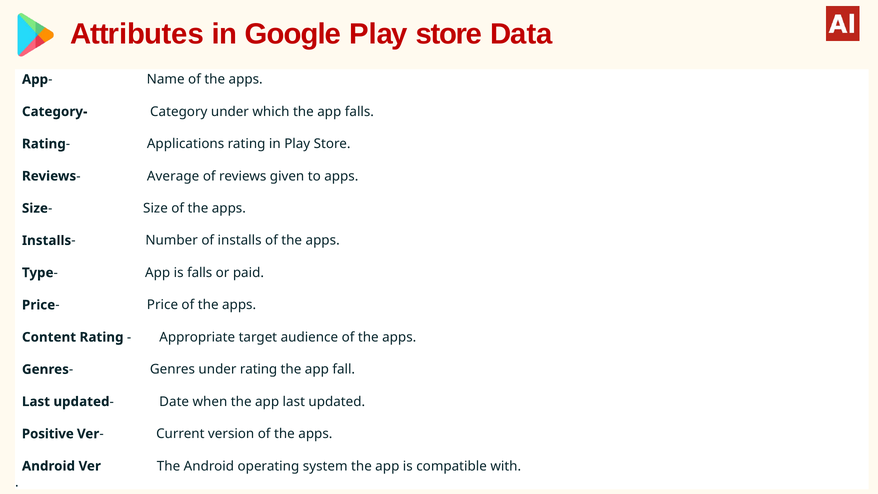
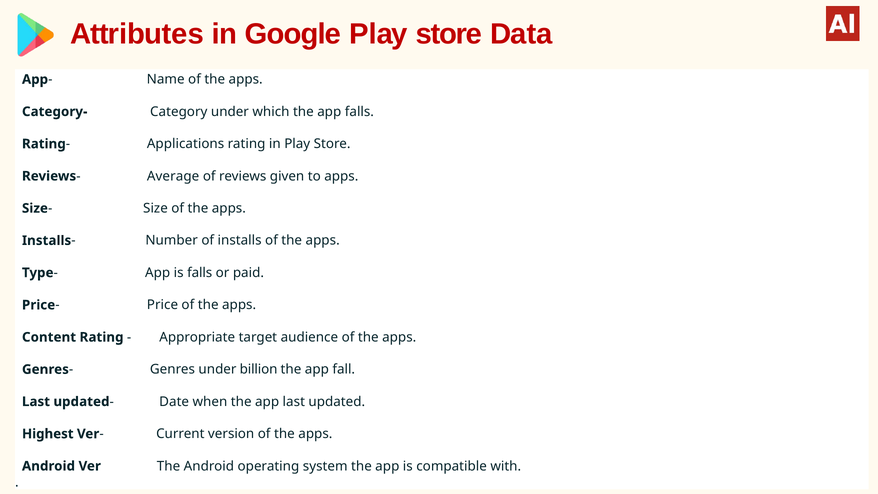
under rating: rating -> billion (259, 369)
Positive: Positive -> Highest (48, 434)
